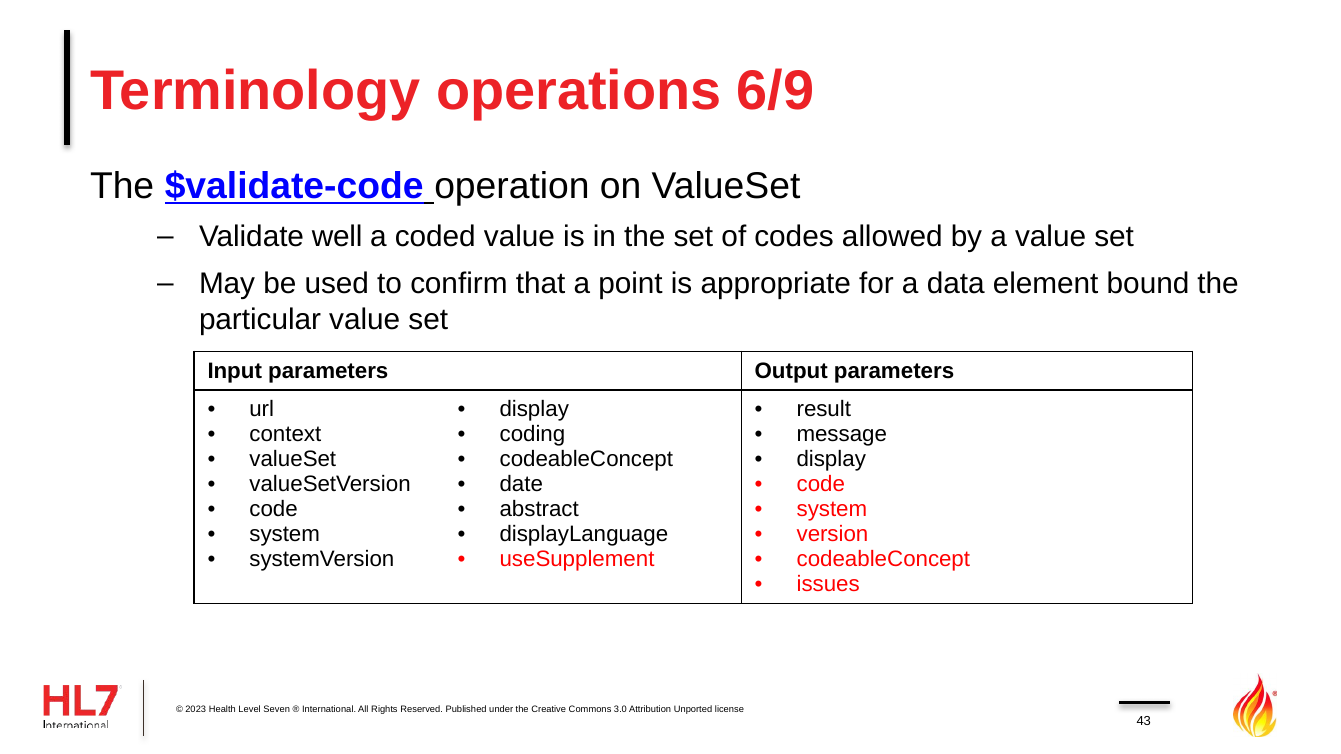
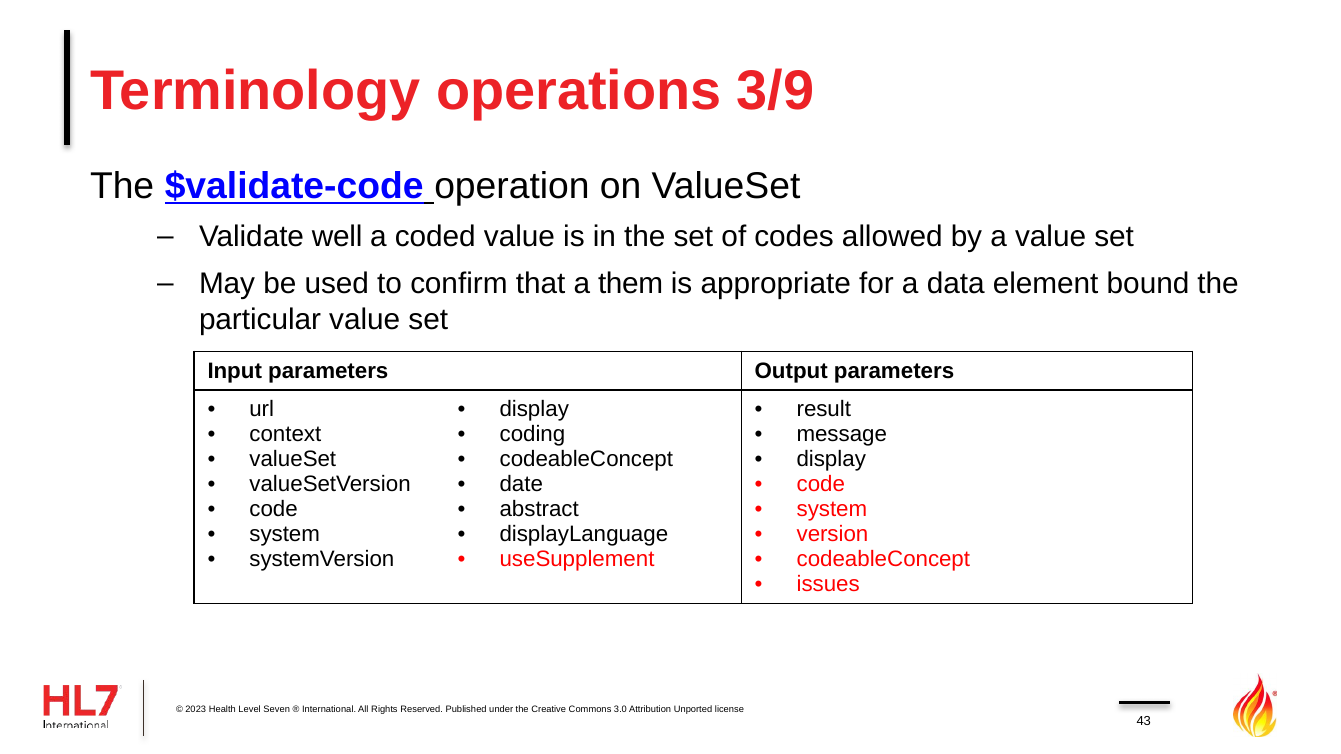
6/9: 6/9 -> 3/9 (776, 91)
point: point -> them (631, 284)
